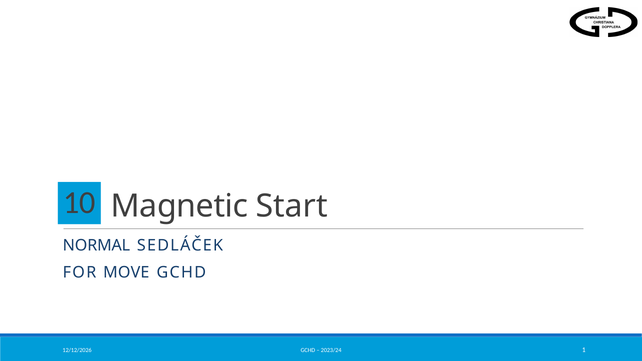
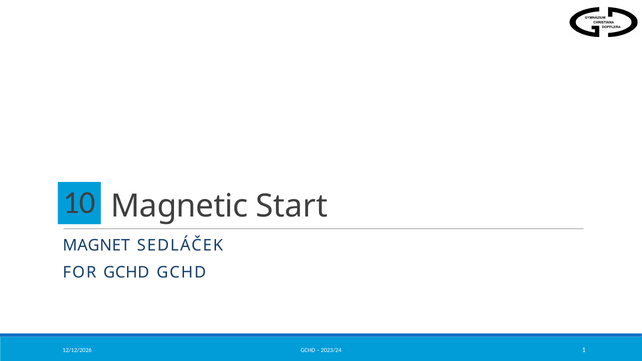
NORMAL: NORMAL -> MAGNET (96, 246)
FOR MOVE: MOVE -> GCHD (126, 272)
